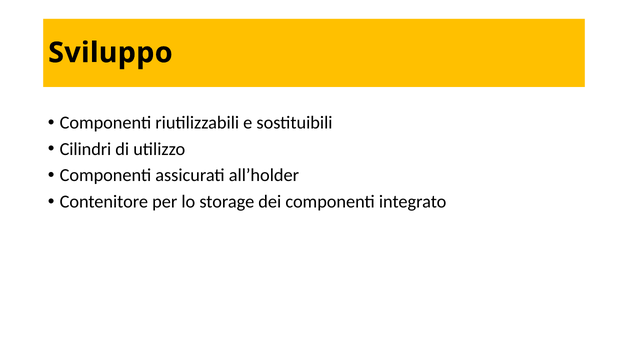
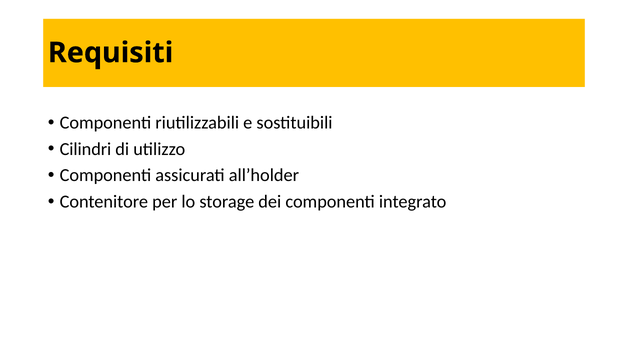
Sviluppo: Sviluppo -> Requisiti (111, 53)
